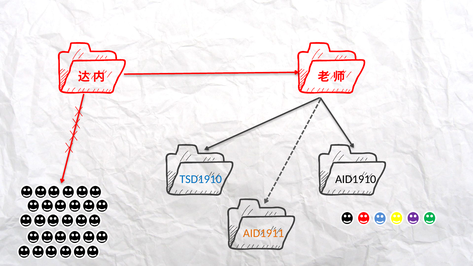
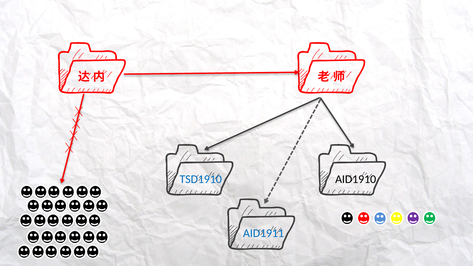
AID1911 colour: orange -> blue (264, 233)
